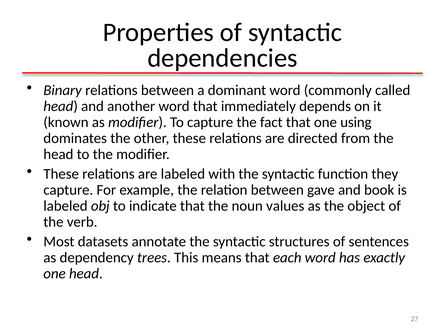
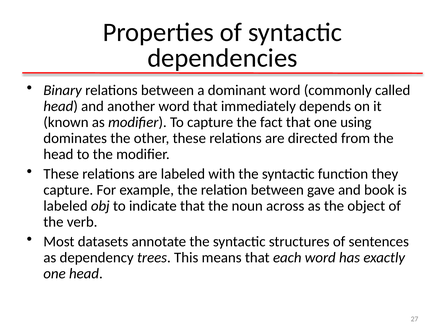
values: values -> across (285, 206)
